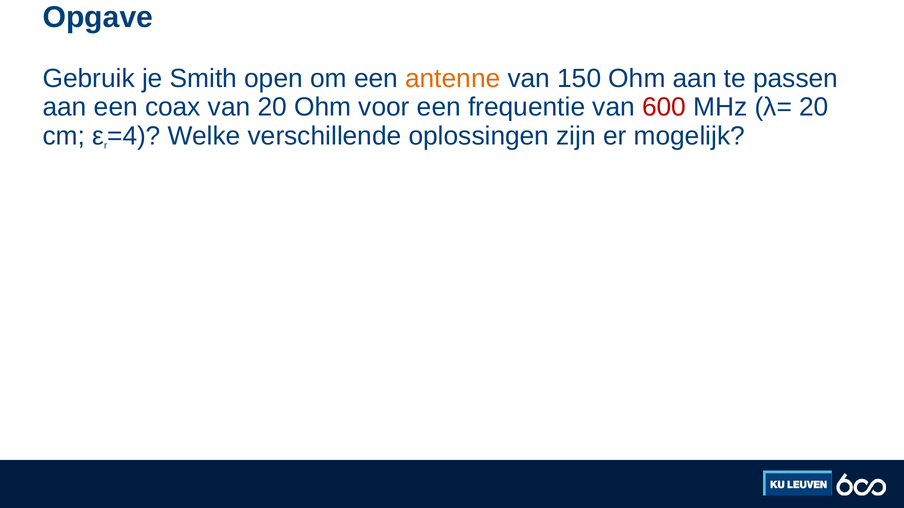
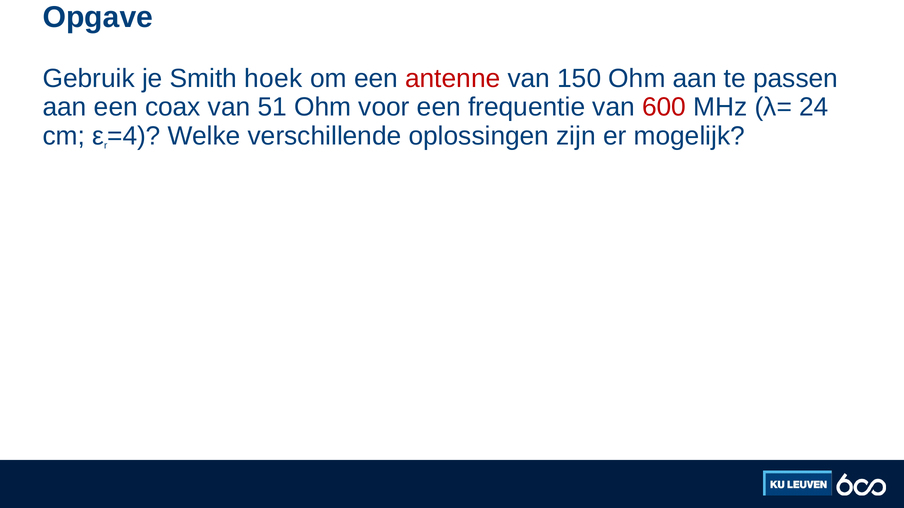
open: open -> hoek (273, 79)
antenne colour: orange -> red (453, 79)
van 20: 20 -> 51 (272, 107)
λ= 20: 20 -> 24 (814, 107)
